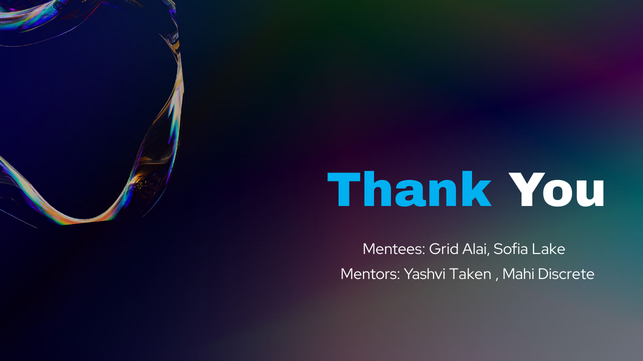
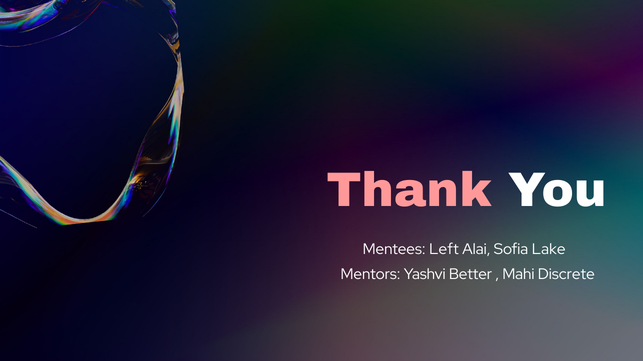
Thank colour: light blue -> pink (409, 191)
Grid: Grid -> Left (444, 250)
Taken: Taken -> Better (471, 275)
